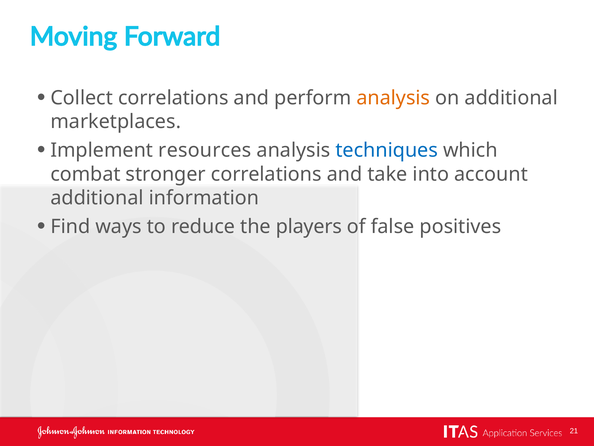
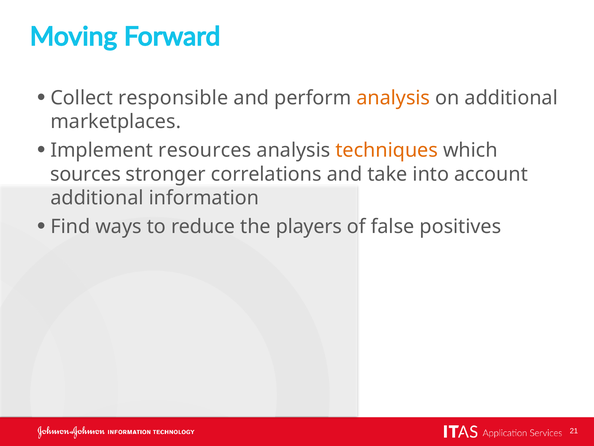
Collect correlations: correlations -> responsible (173, 98)
techniques colour: blue -> orange (387, 150)
combat: combat -> sources (86, 174)
